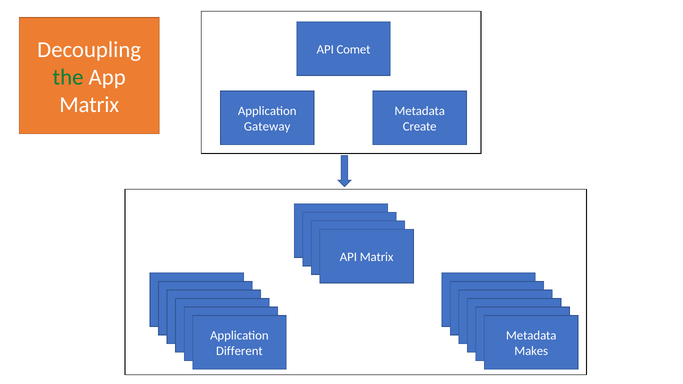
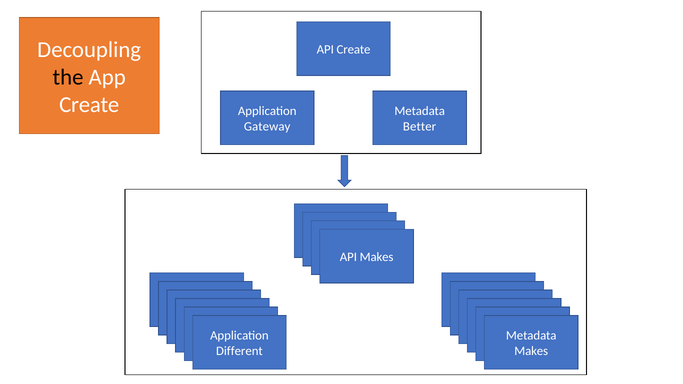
API Comet: Comet -> Create (354, 50)
the colour: green -> black (68, 77)
Matrix: Matrix -> Create (89, 105)
Create: Create -> Better (420, 126)
API Matrix: Matrix -> Makes (377, 257)
